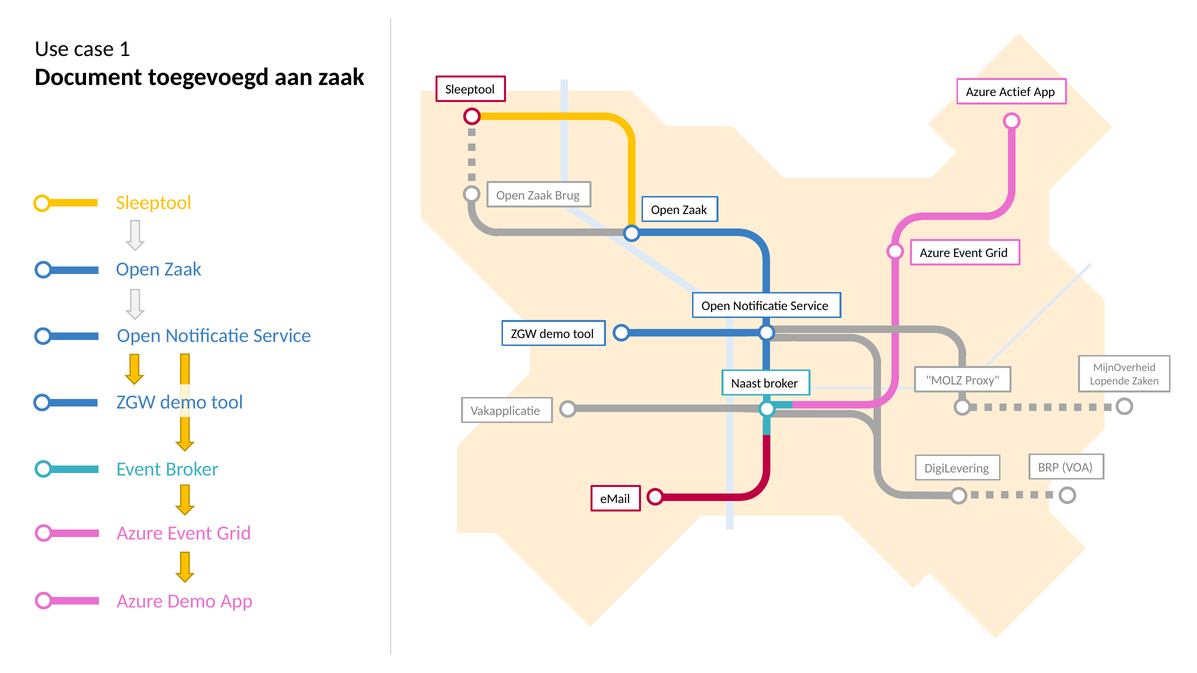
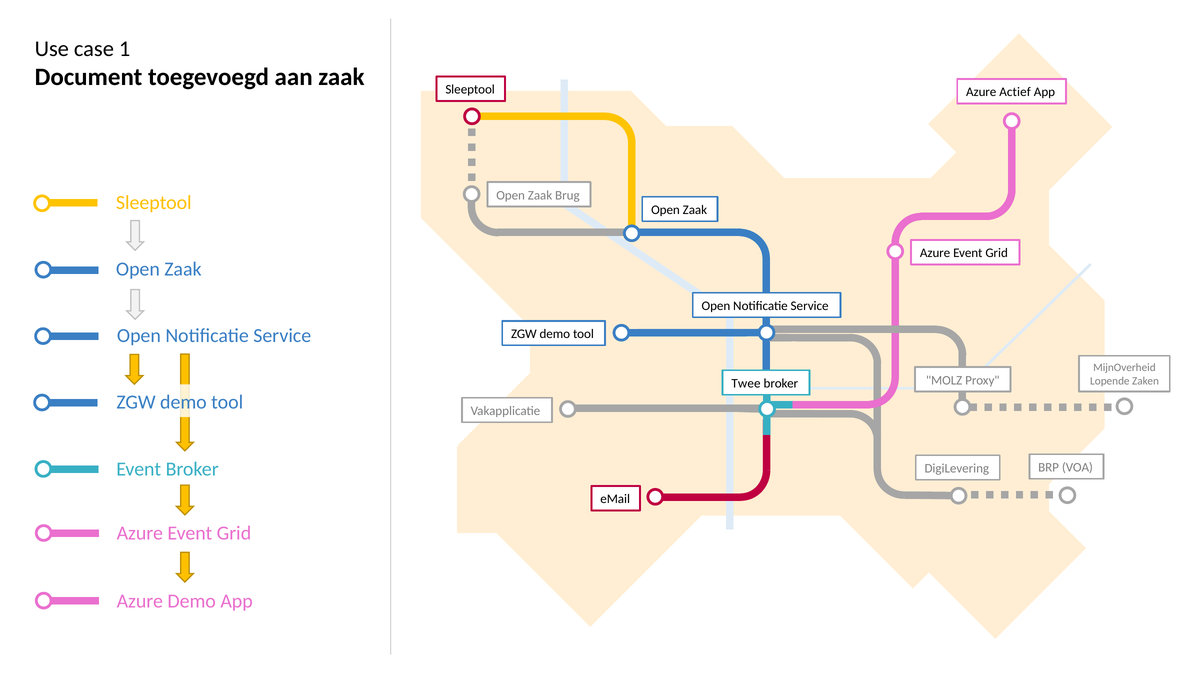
Naast: Naast -> Twee (746, 384)
